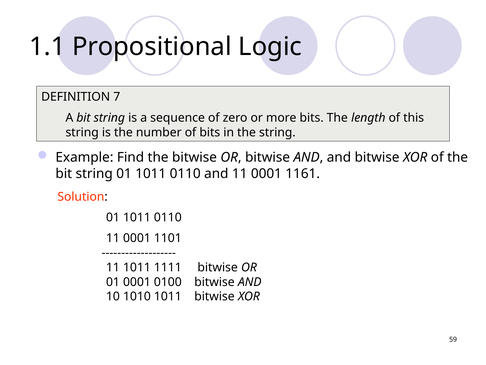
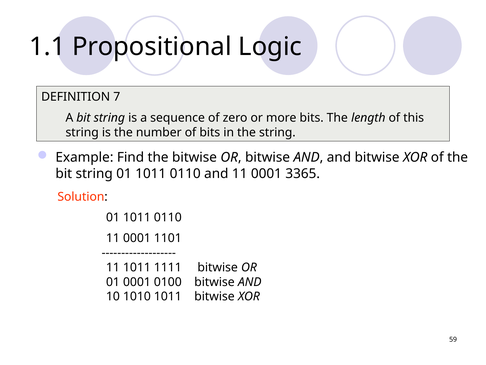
1161: 1161 -> 3365 (303, 173)
